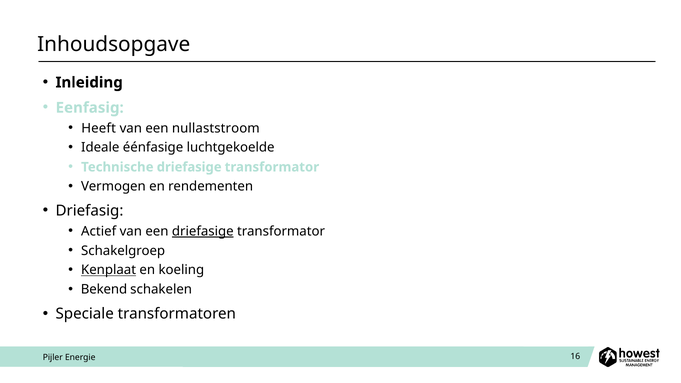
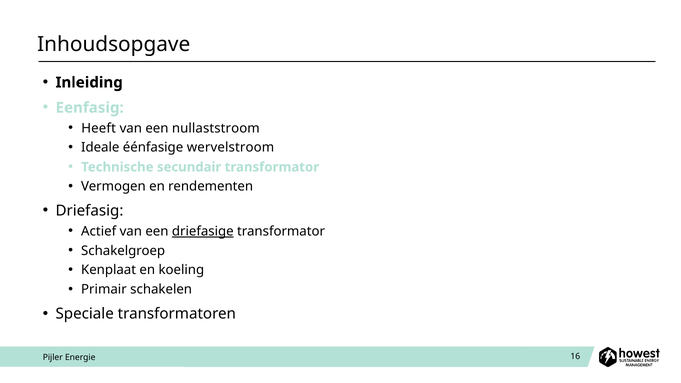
luchtgekoelde: luchtgekoelde -> wervelstroom (231, 148)
Technische driefasige: driefasige -> secundair (189, 167)
Kenplaat underline: present -> none (109, 270)
Bekend: Bekend -> Primair (104, 290)
